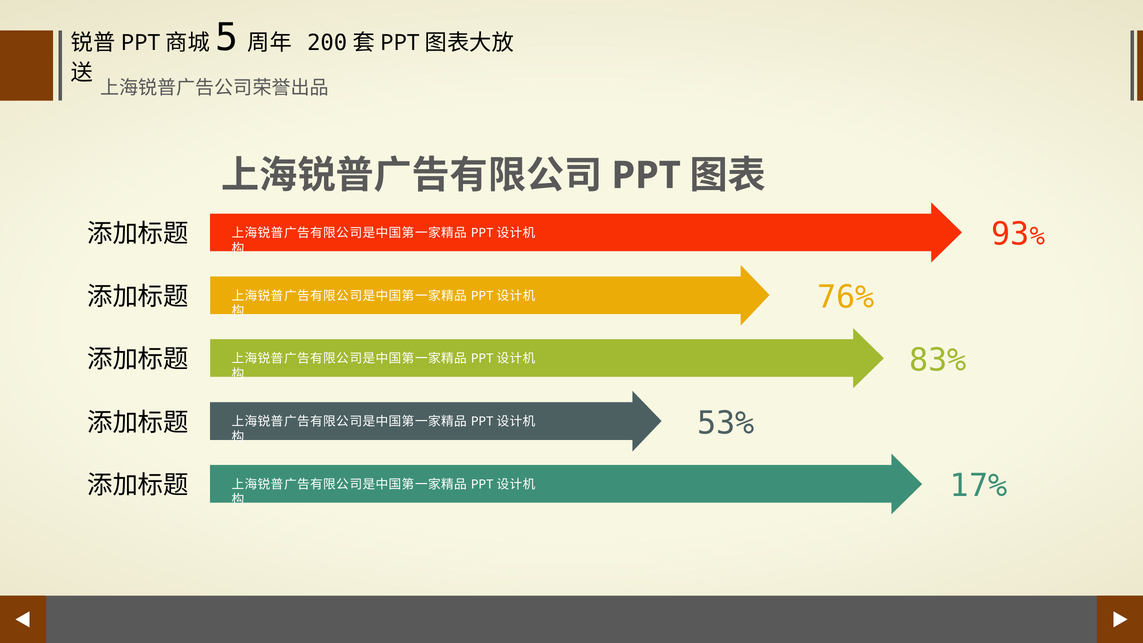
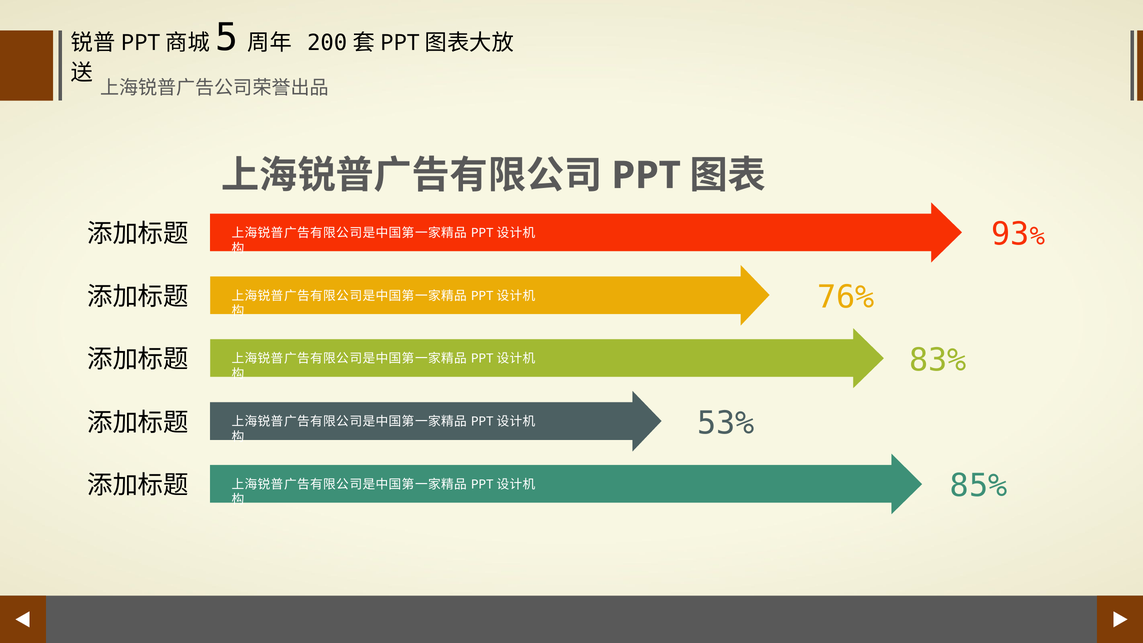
17%: 17% -> 85% (979, 486)
